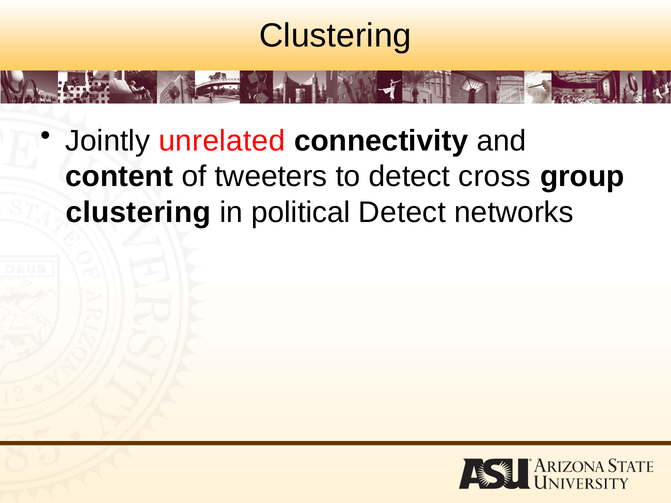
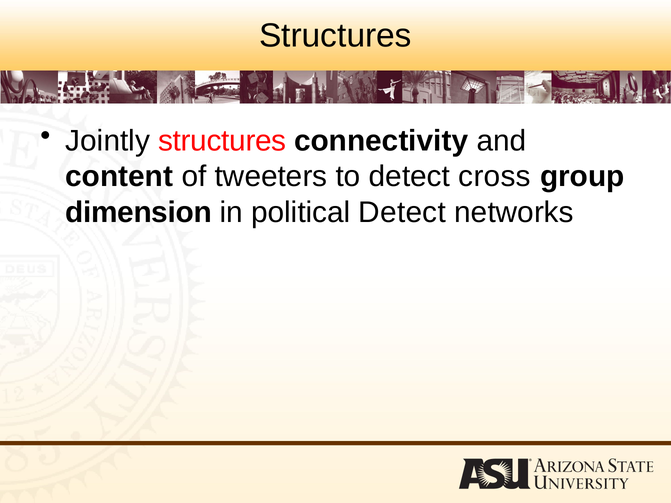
Clustering: Clustering -> Structures (335, 36)
Jointly unrelated: unrelated -> structures (222, 141)
clustering: clustering -> dimension (138, 212)
